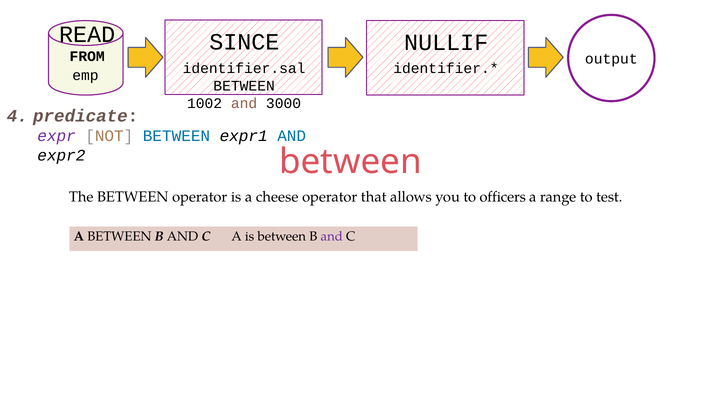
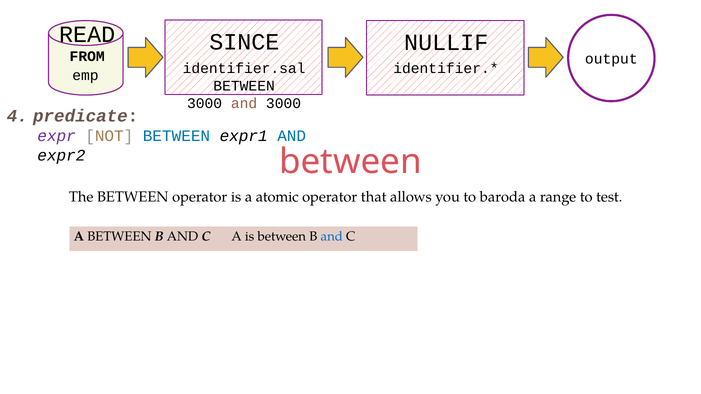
1002: 1002 -> 3000 (205, 103)
cheese: cheese -> atomic (277, 197)
officers: officers -> baroda (503, 197)
and colour: purple -> blue (332, 236)
